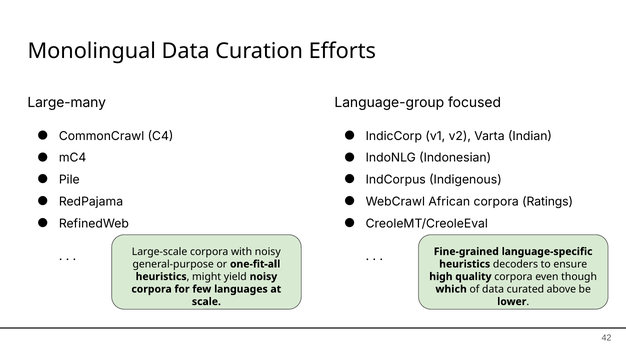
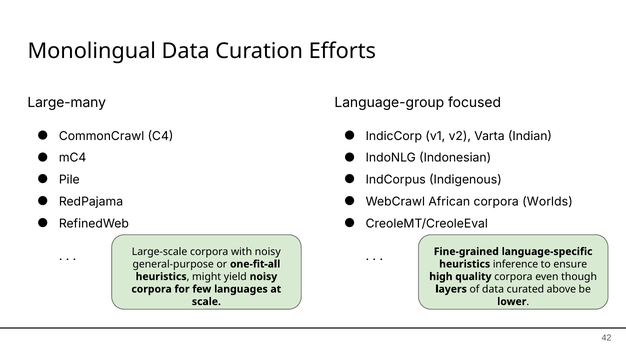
Ratings: Ratings -> Worlds (547, 202)
decoders: decoders -> inference (516, 264)
which: which -> layers (451, 289)
